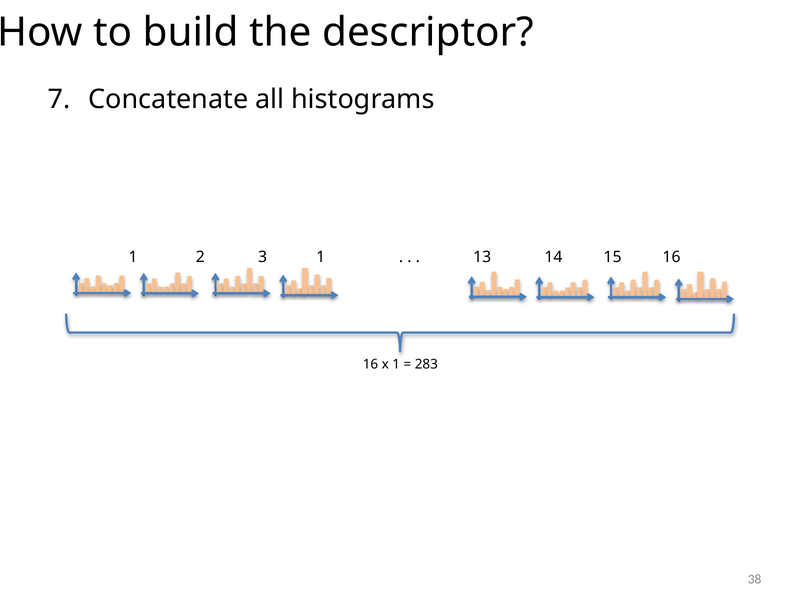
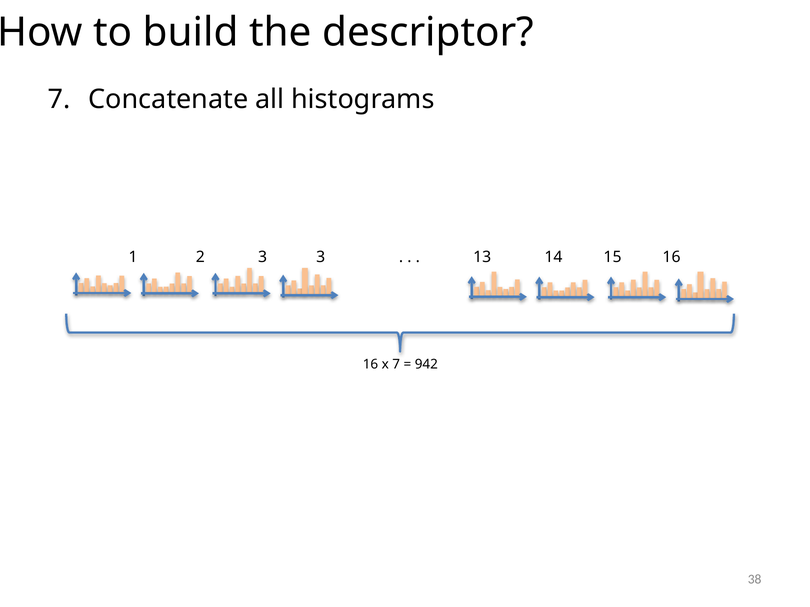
3 1: 1 -> 3 (321, 257)
x 1: 1 -> 7 (396, 365)
283: 283 -> 942 (426, 365)
